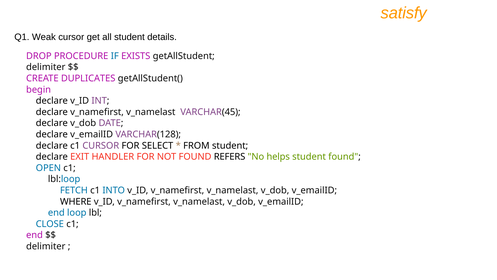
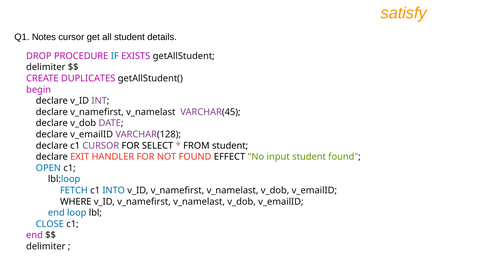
Weak: Weak -> Notes (44, 37)
REFERS: REFERS -> EFFECT (230, 157)
helps: helps -> input (278, 157)
